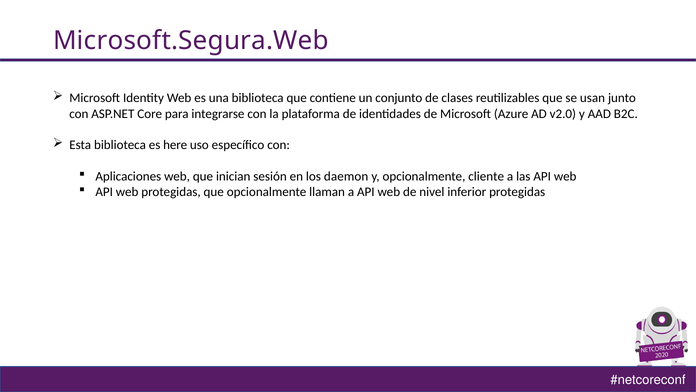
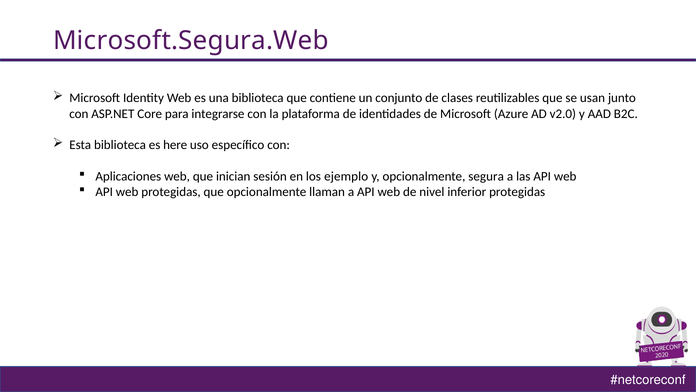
daemon: daemon -> ejemplo (346, 176)
cliente: cliente -> segura (486, 176)
